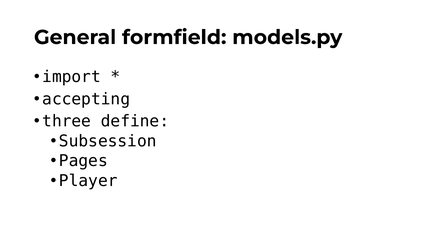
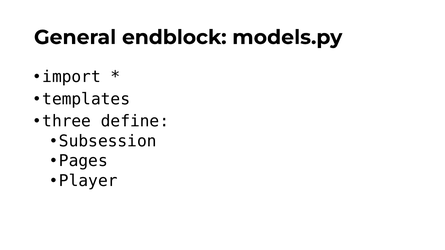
formfield: formfield -> endblock (174, 37)
accepting: accepting -> templates (86, 99)
